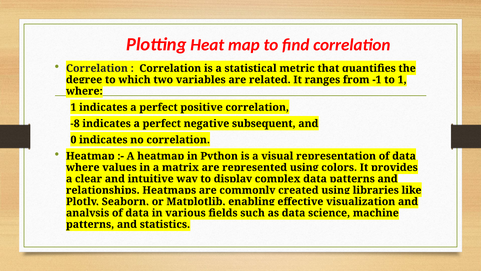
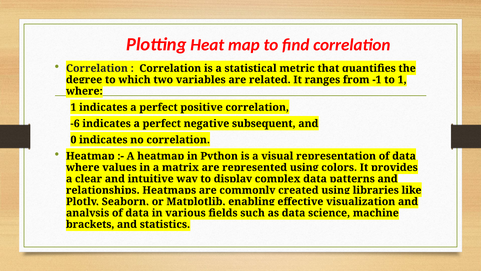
-8: -8 -> -6 (75, 123)
patterns: patterns -> brackets (90, 224)
